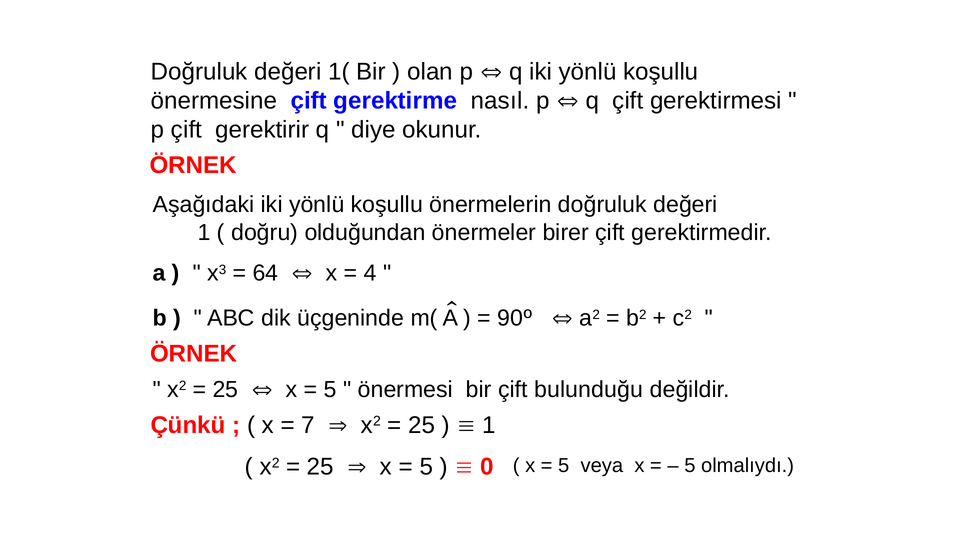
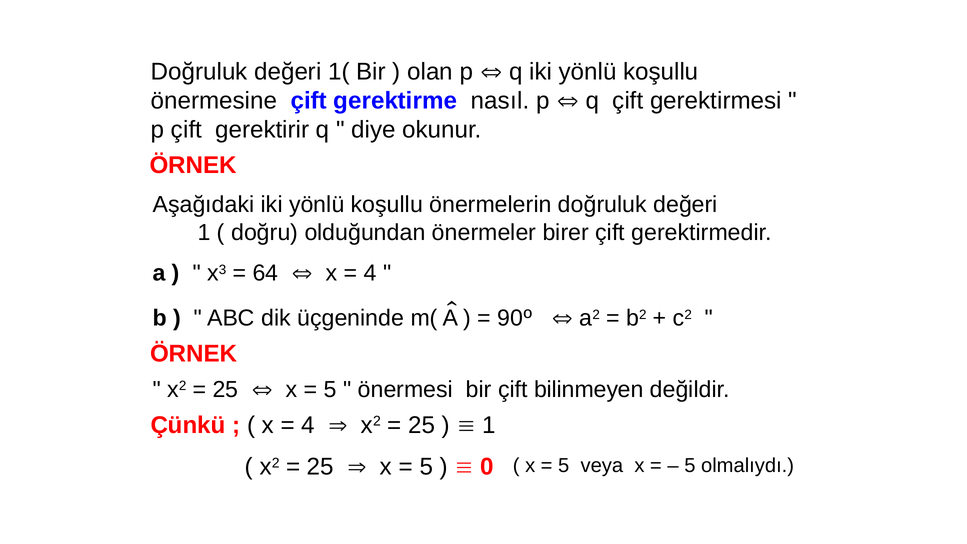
bulunduğu: bulunduğu -> bilinmeyen (589, 389)
7: 7 -> 4 (308, 425)
